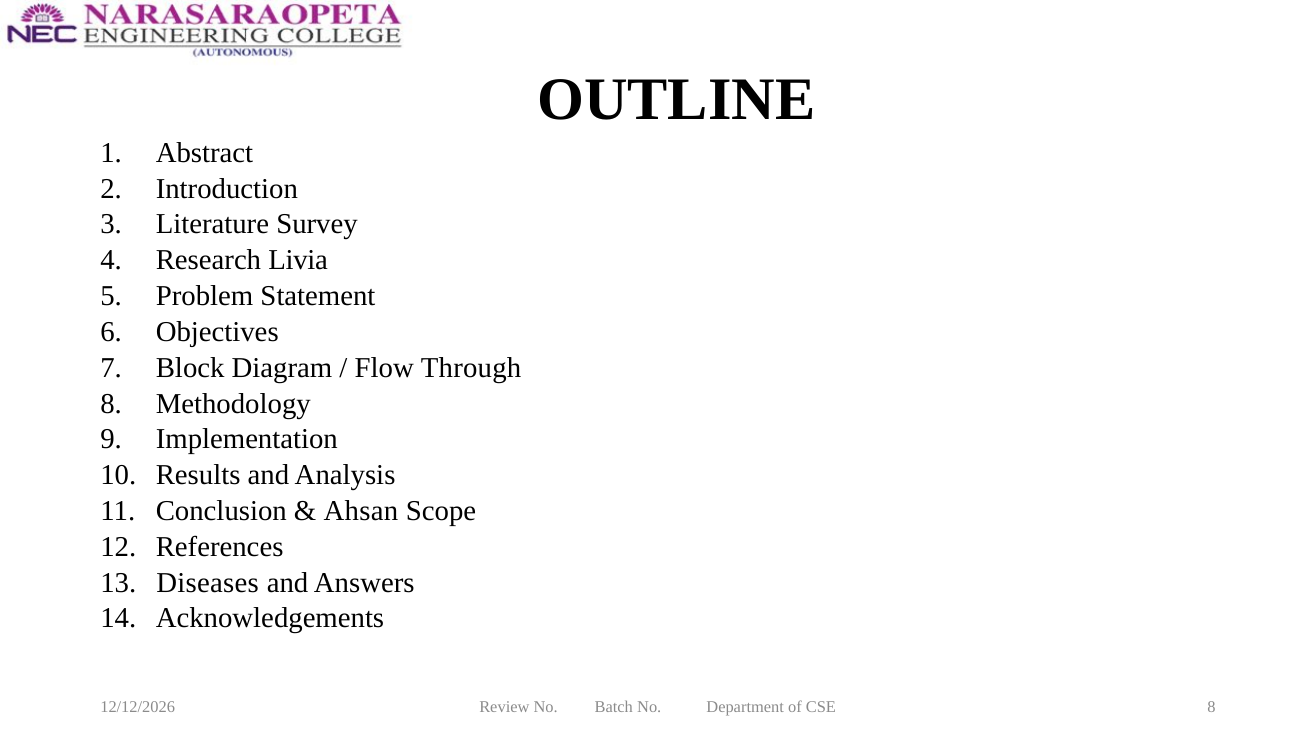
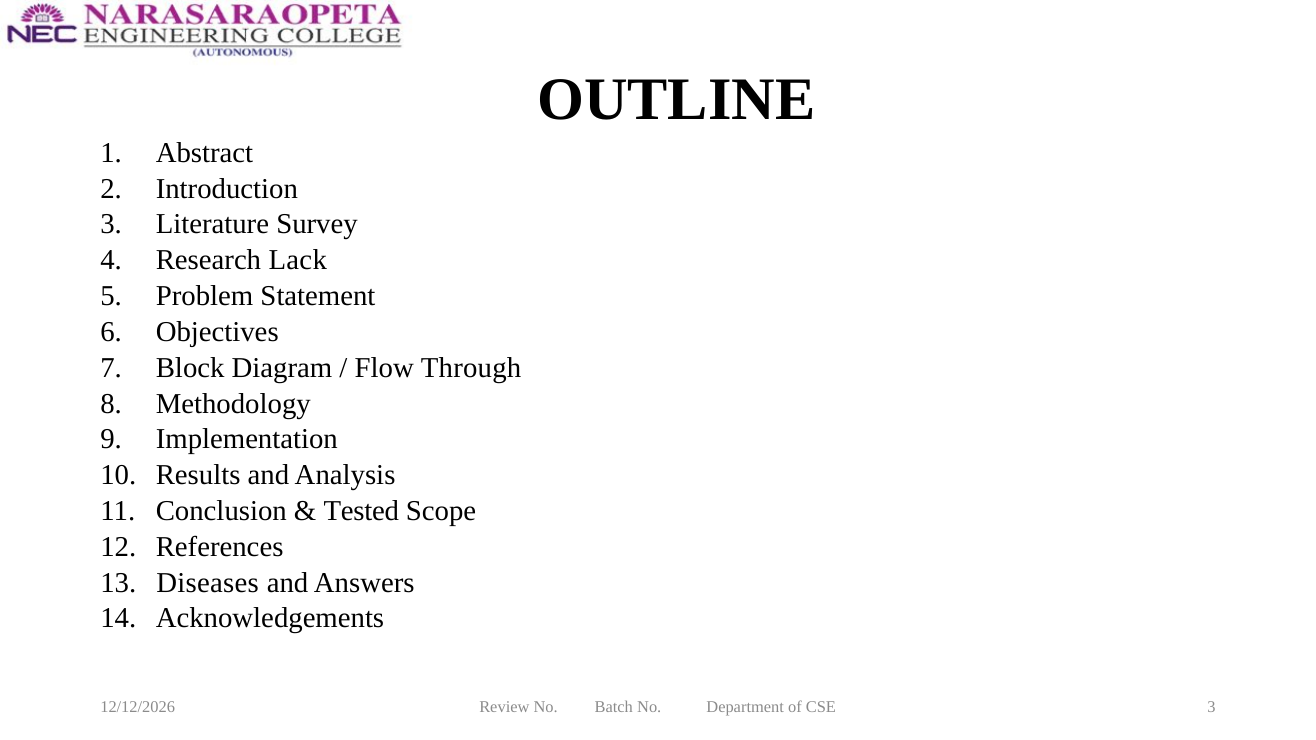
Livia: Livia -> Lack (298, 260)
Ahsan: Ahsan -> Tested (361, 511)
CSE 8: 8 -> 3 (1212, 707)
